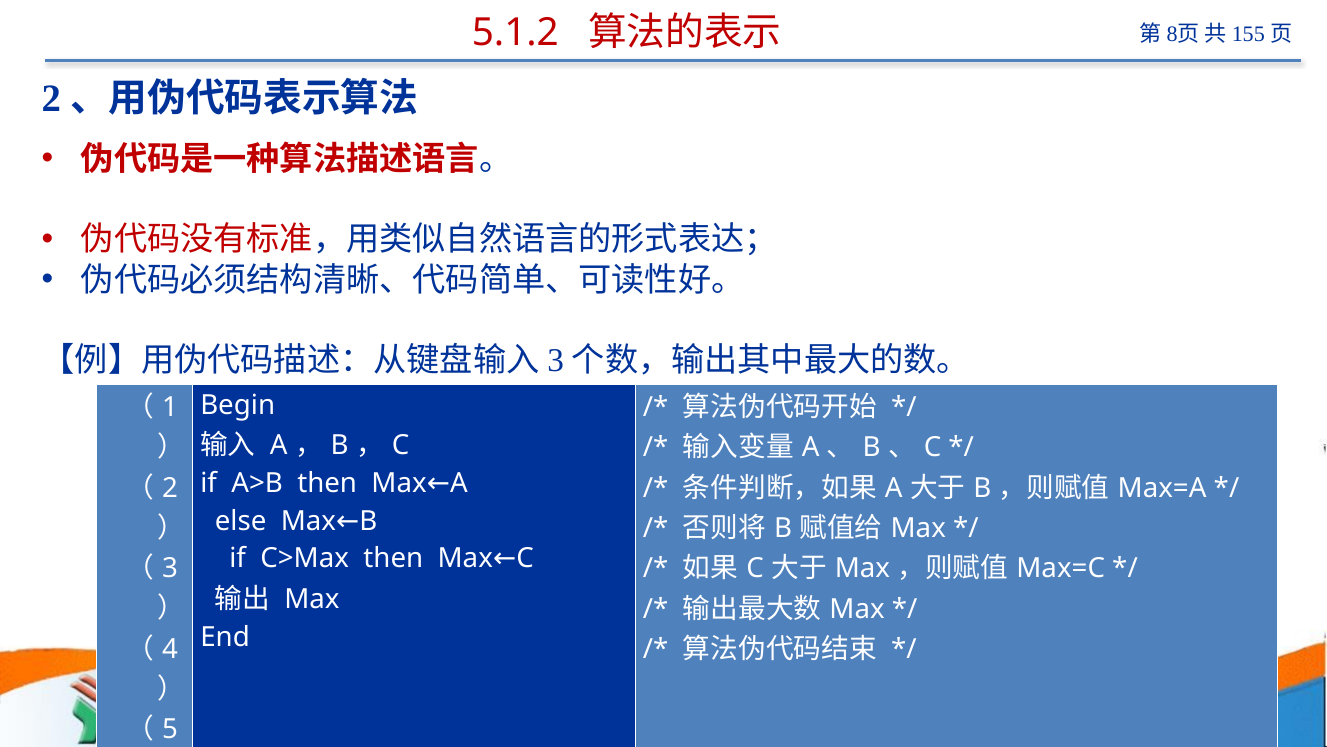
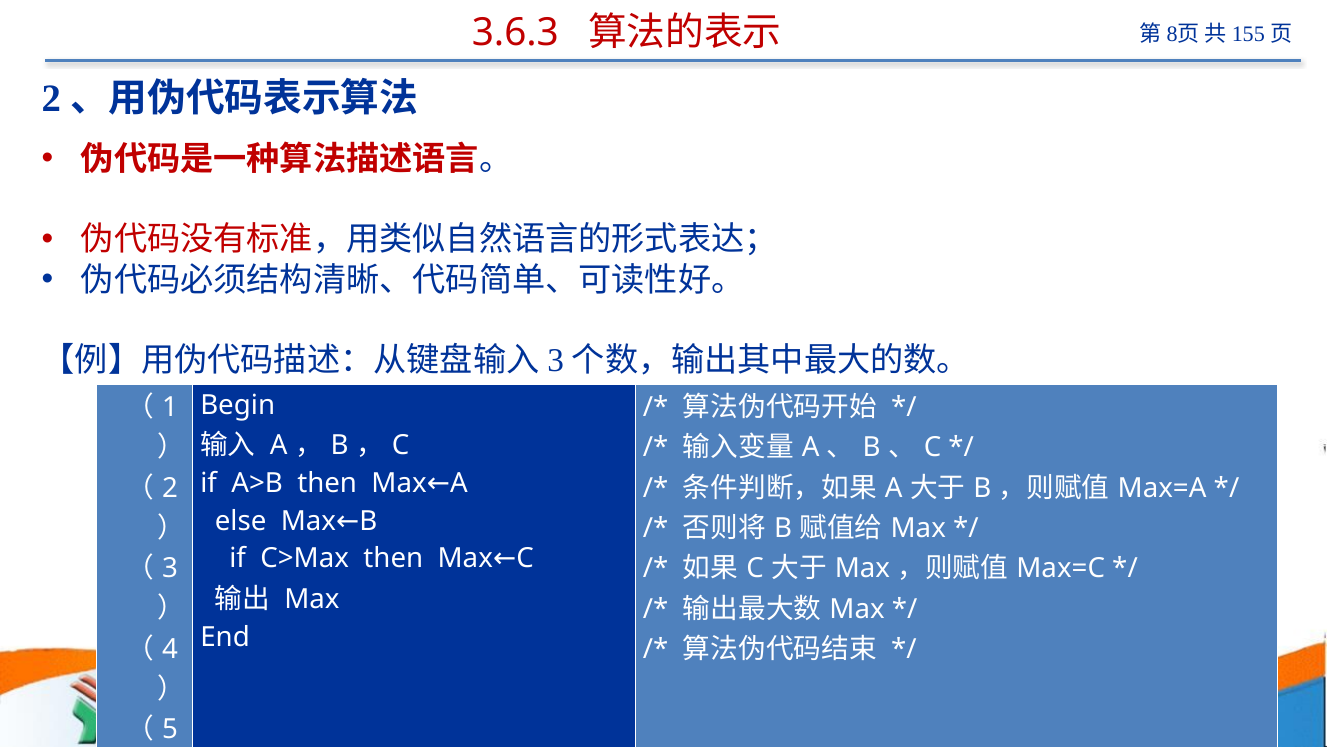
5.1.2: 5.1.2 -> 3.6.3 (515, 33)
